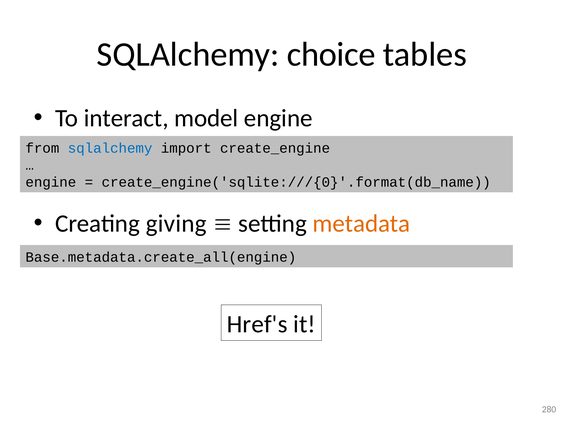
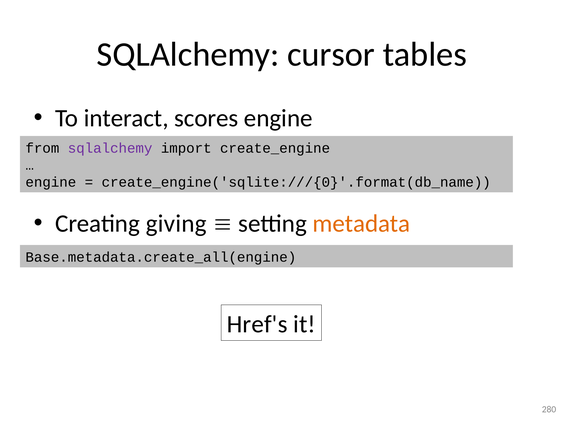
choice: choice -> cursor (331, 55)
model: model -> scores (206, 118)
sqlalchemy colour: blue -> purple (110, 148)
